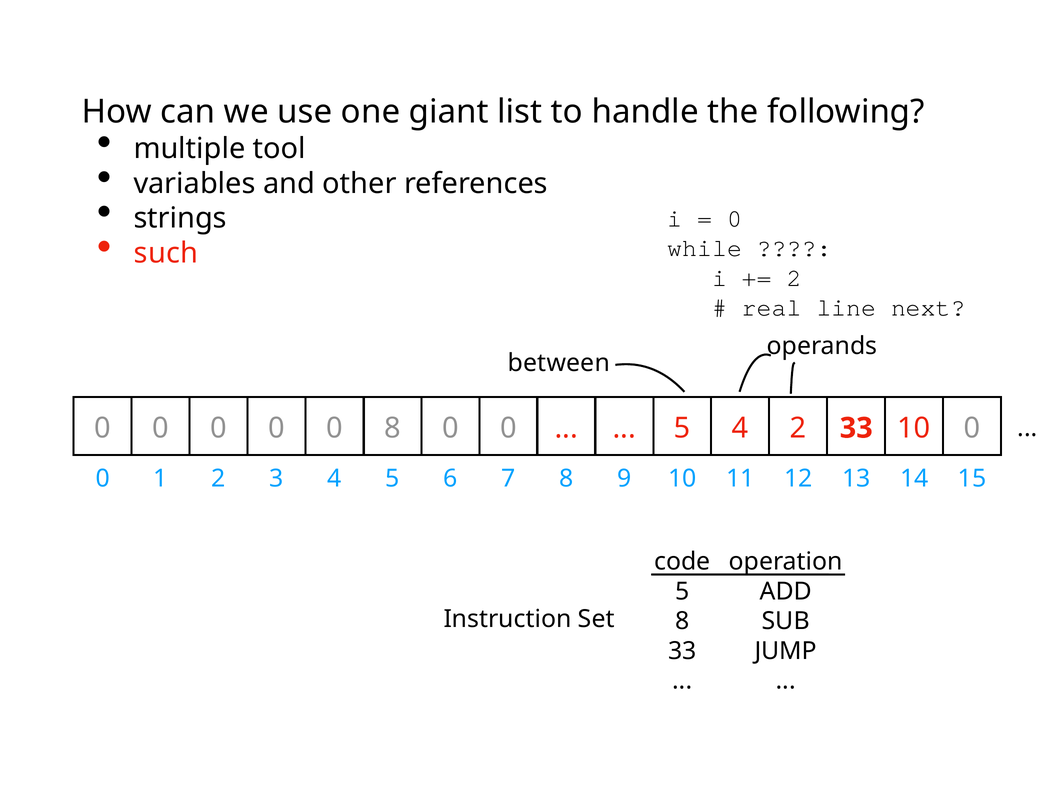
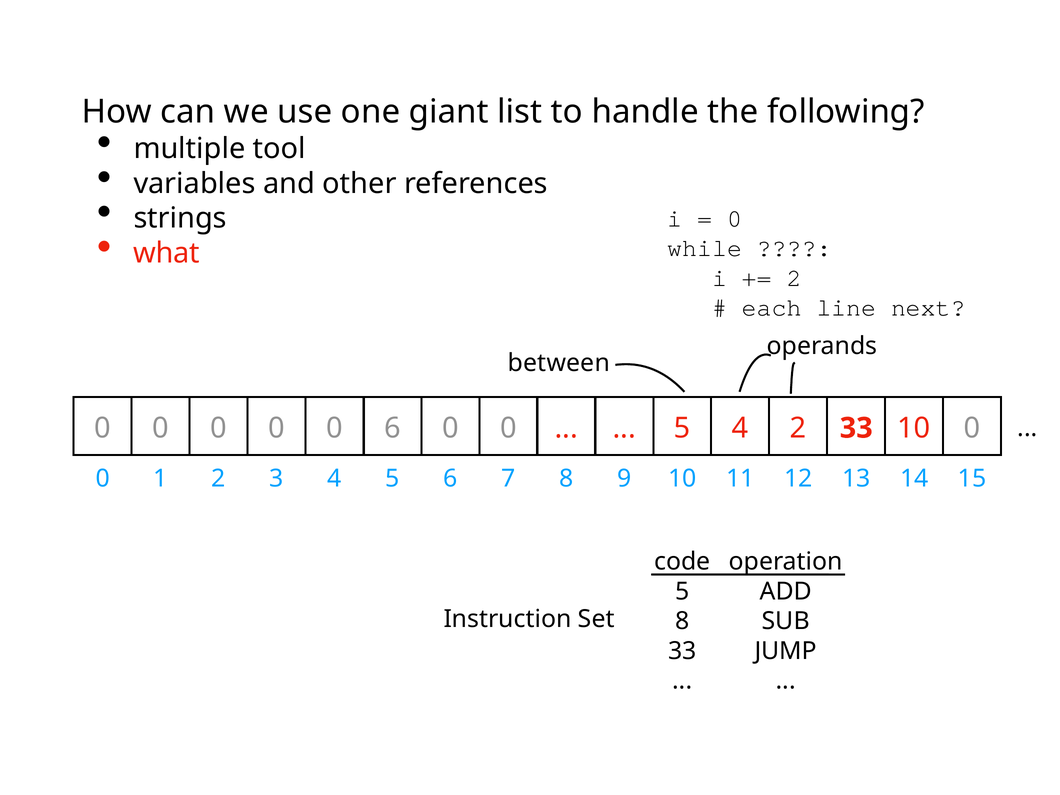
such: such -> what (166, 253)
real: real -> each (772, 308)
0 8: 8 -> 6 (392, 428)
